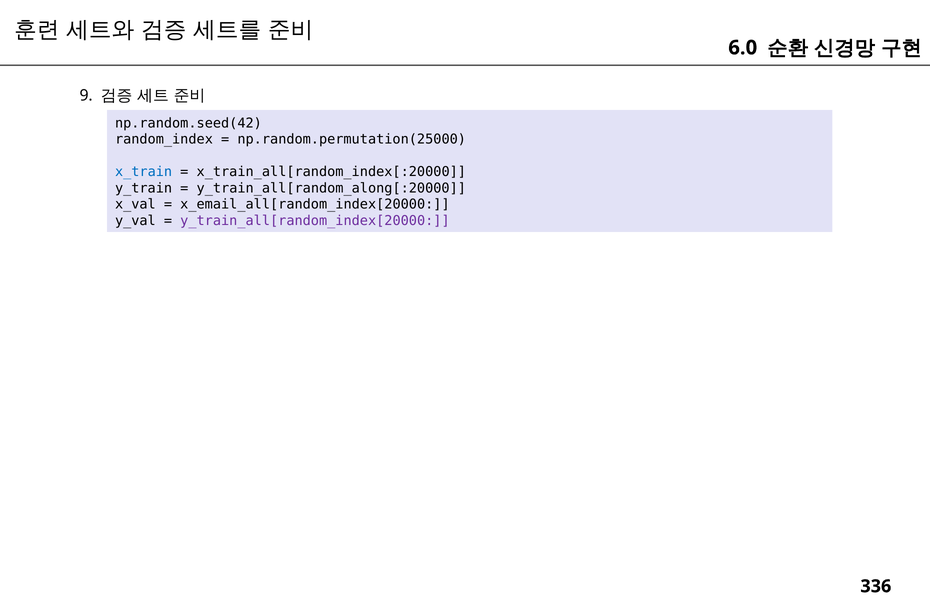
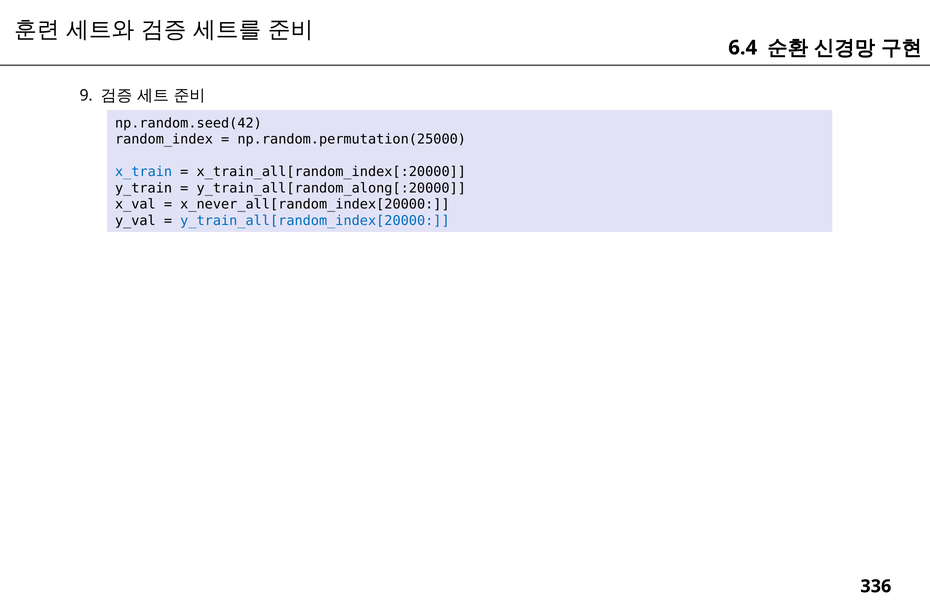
6.0: 6.0 -> 6.4 (743, 48)
x_email_all[random_index[20000: x_email_all[random_index[20000 -> x_never_all[random_index[20000 (315, 204)
y_train_all[random_index[20000 colour: purple -> blue (315, 221)
